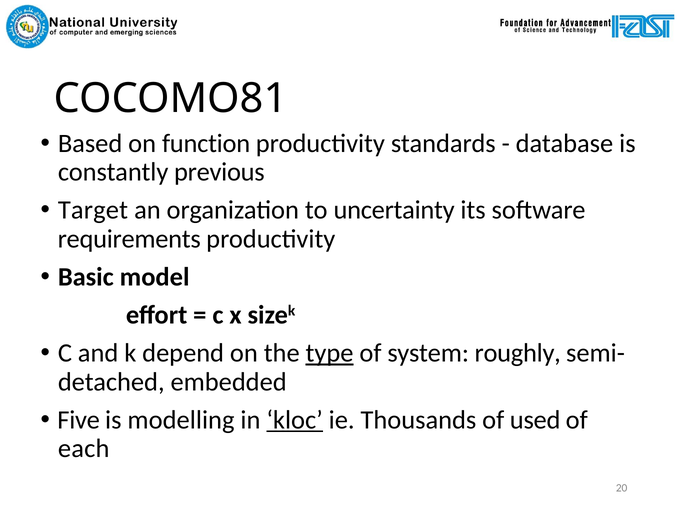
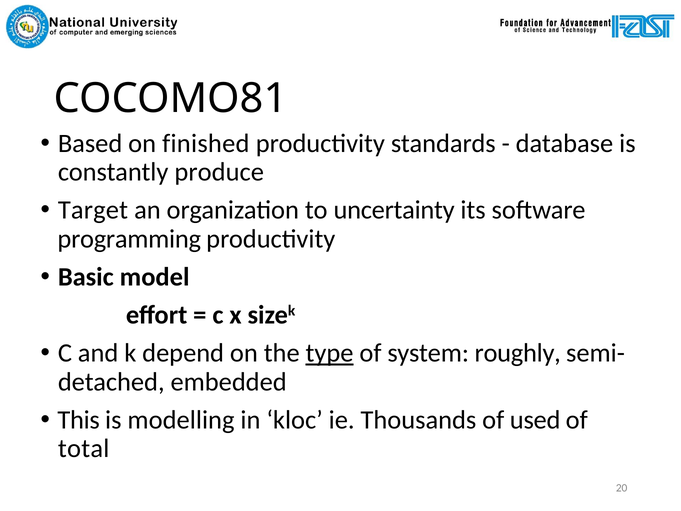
function: function -> finished (206, 143)
previous: previous -> produce (219, 172)
requirements: requirements -> programming (129, 239)
Five: Five -> This (79, 420)
kloc underline: present -> none (295, 420)
each: each -> total (84, 448)
